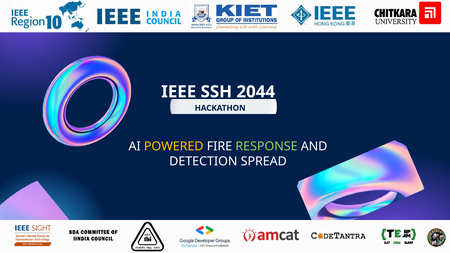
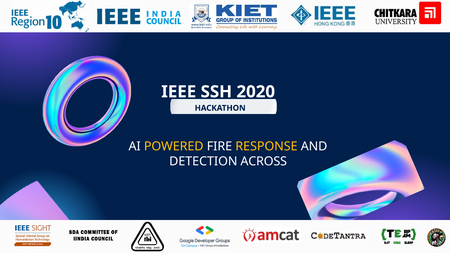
2044: 2044 -> 2020 (256, 92)
RESPONSE colour: light green -> yellow (266, 146)
SPREAD: SPREAD -> ACROSS (264, 161)
